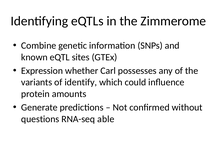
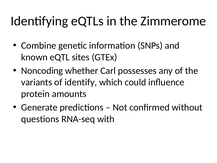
Expression: Expression -> Noncoding (42, 71)
able: able -> with (106, 119)
